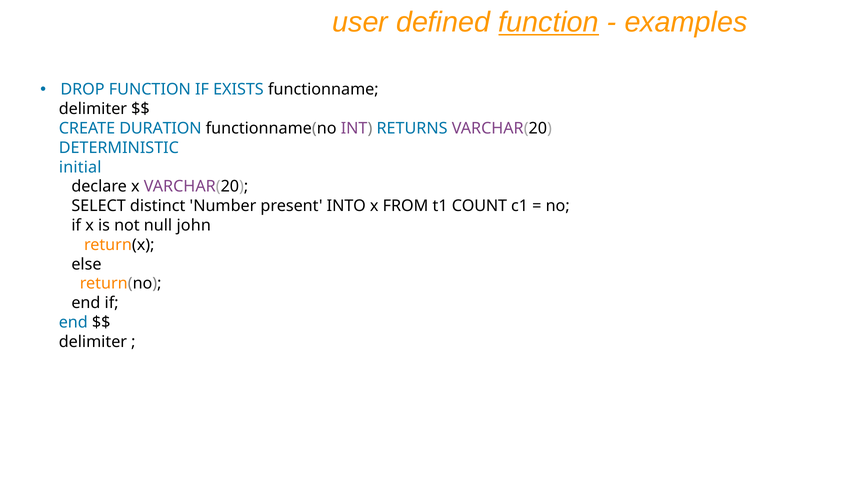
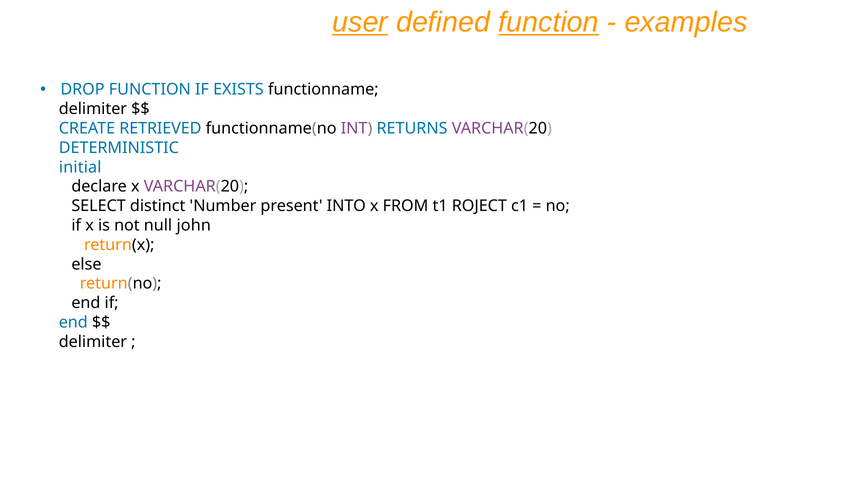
user underline: none -> present (360, 22)
DURATION: DURATION -> RETRIEVED (160, 128)
COUNT: COUNT -> ROJECT (479, 206)
